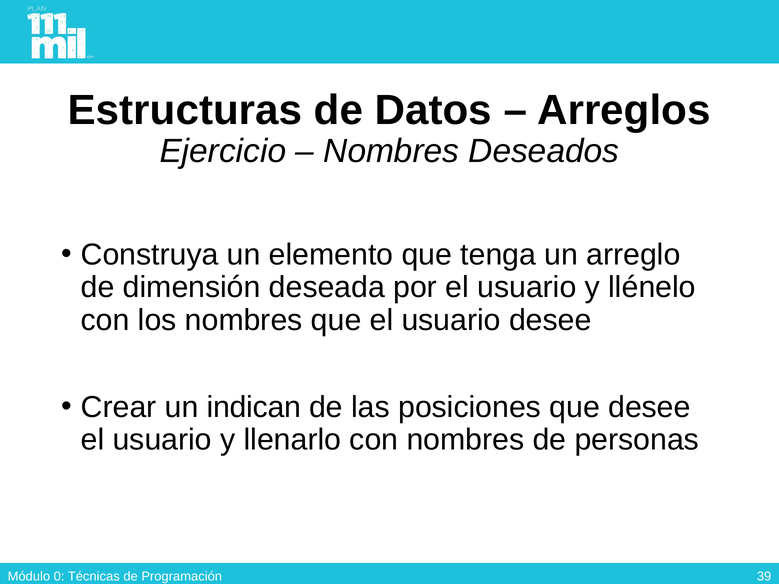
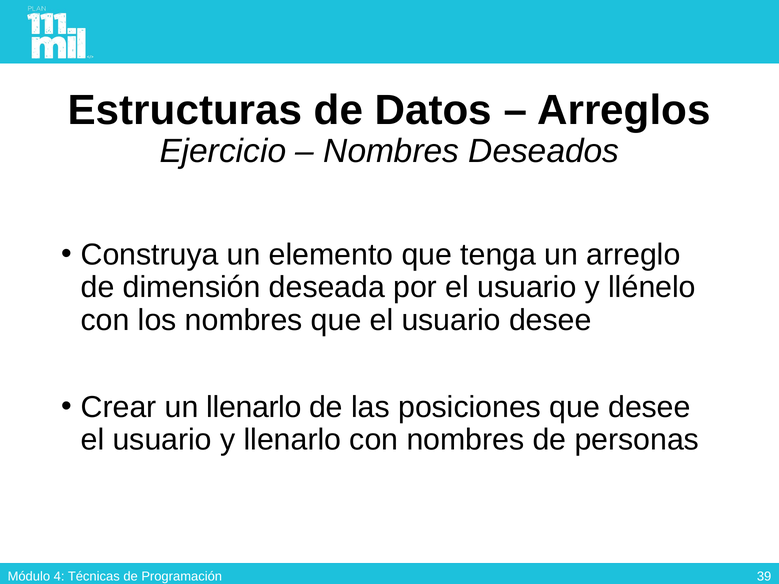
un indican: indican -> llenarlo (254, 407)
0: 0 -> 4 (59, 577)
